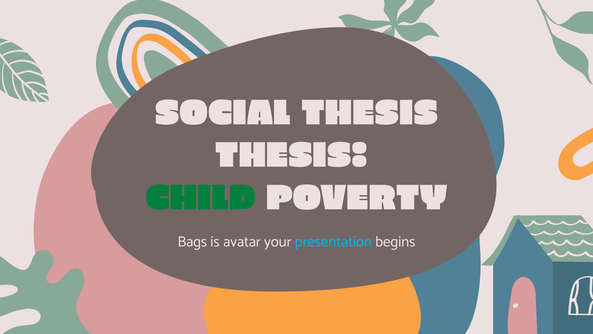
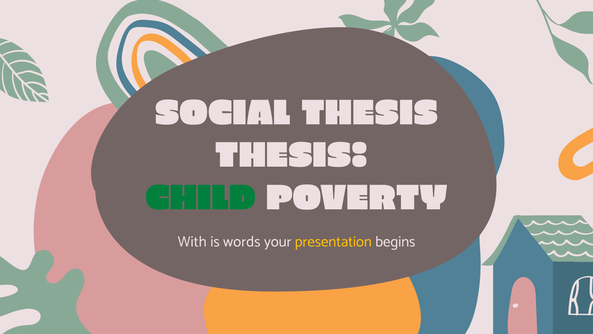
Bags: Bags -> With (192, 241)
avatar: avatar -> words (242, 241)
presentation colour: light blue -> yellow (333, 241)
